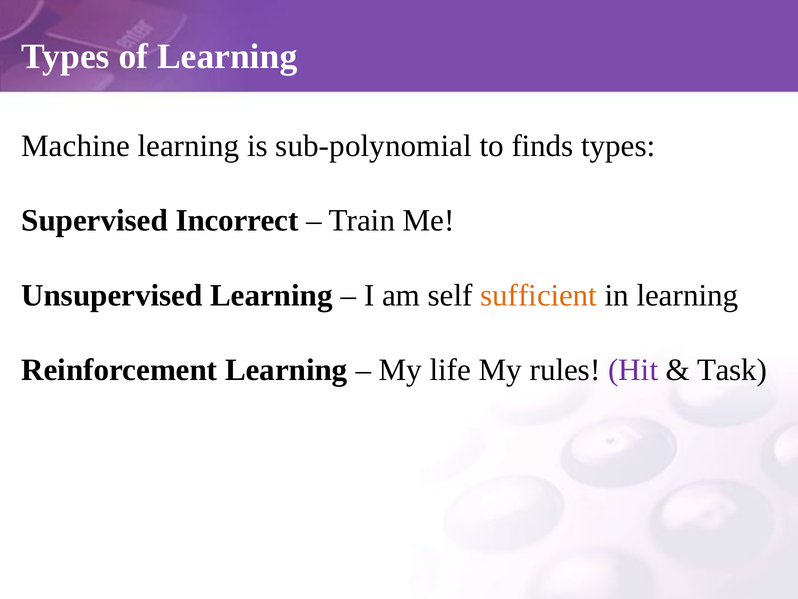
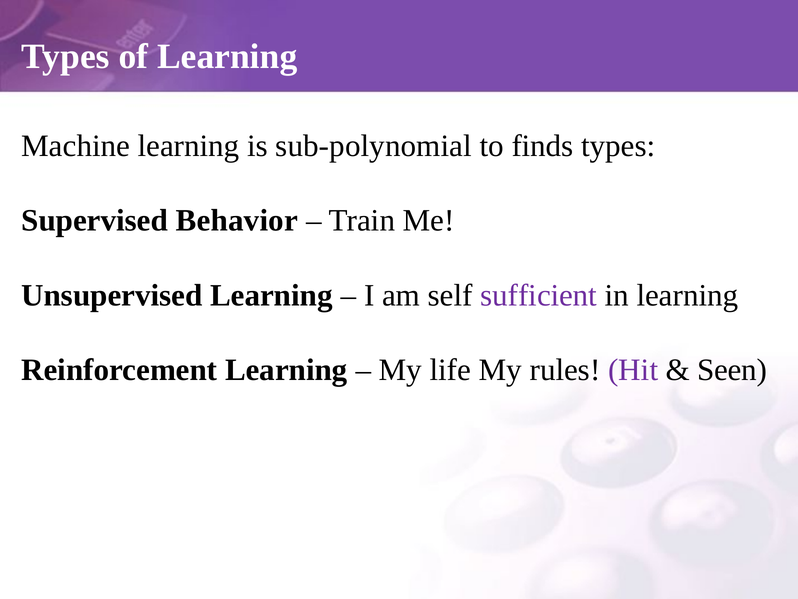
Incorrect: Incorrect -> Behavior (237, 221)
sufficient colour: orange -> purple (539, 295)
Task: Task -> Seen (732, 370)
